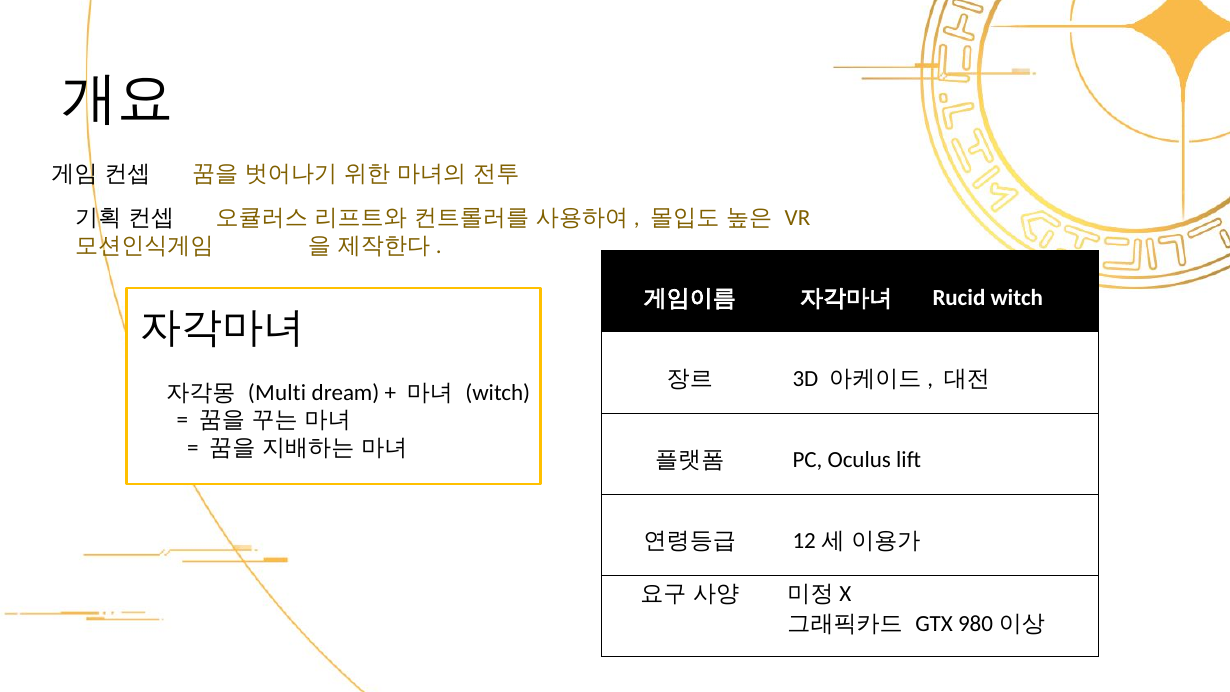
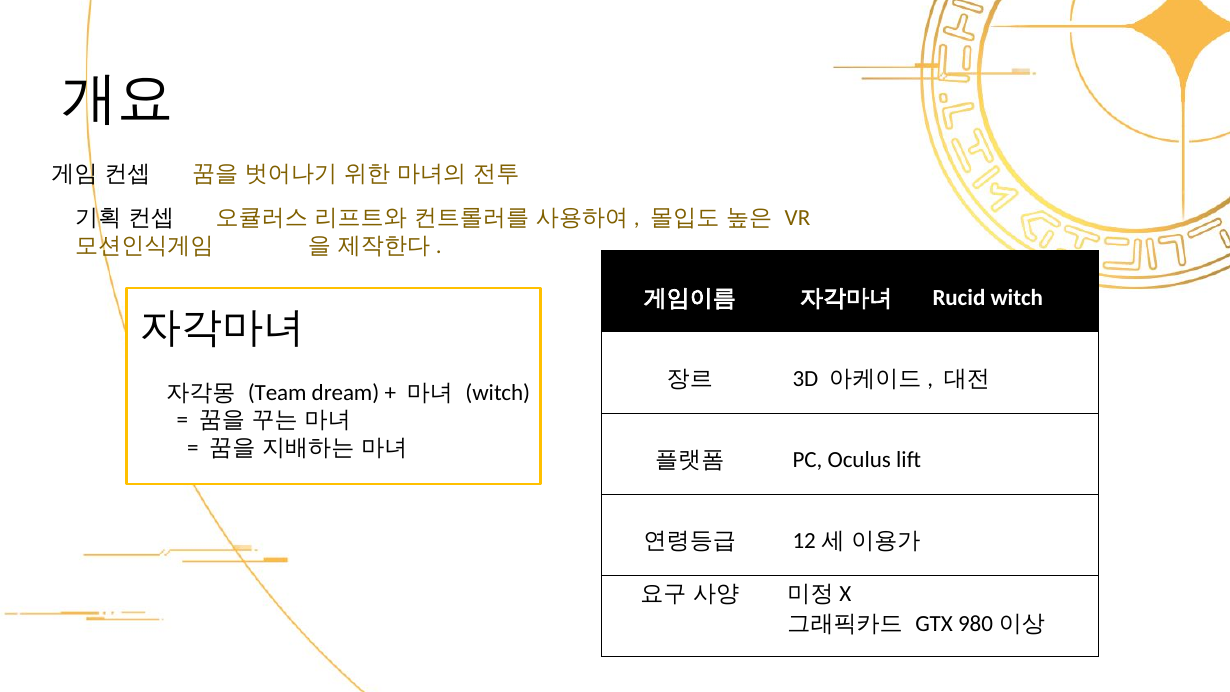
Multi: Multi -> Team (277, 393)
